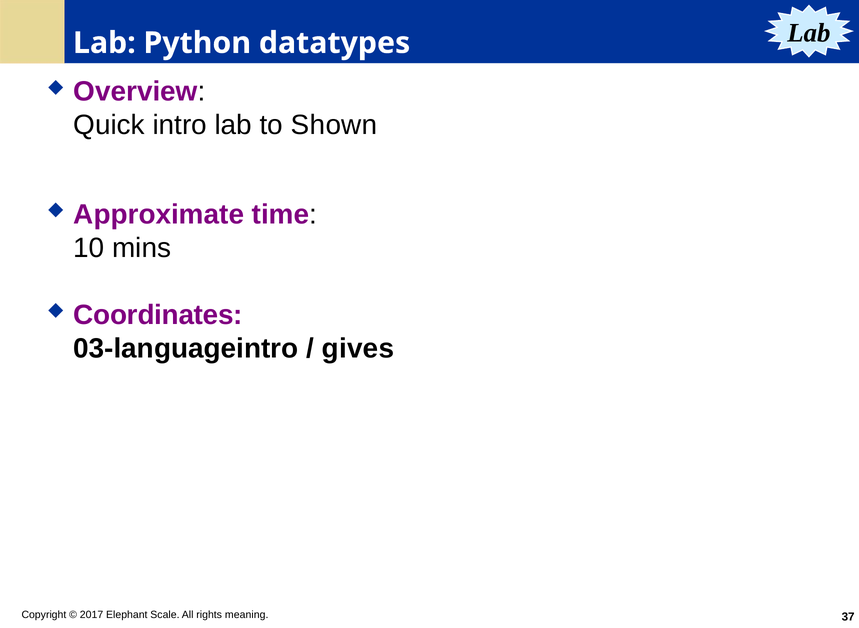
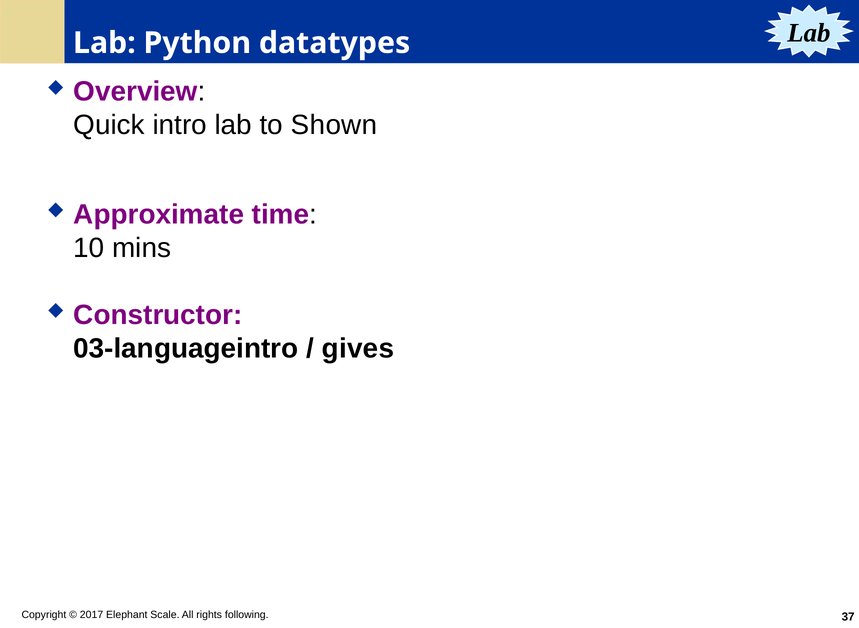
Coordinates: Coordinates -> Constructor (158, 315)
meaning: meaning -> following (247, 615)
